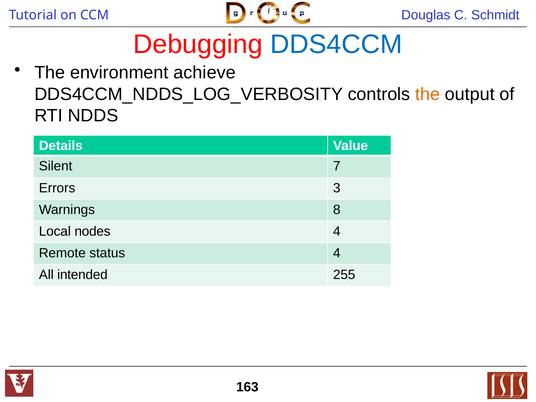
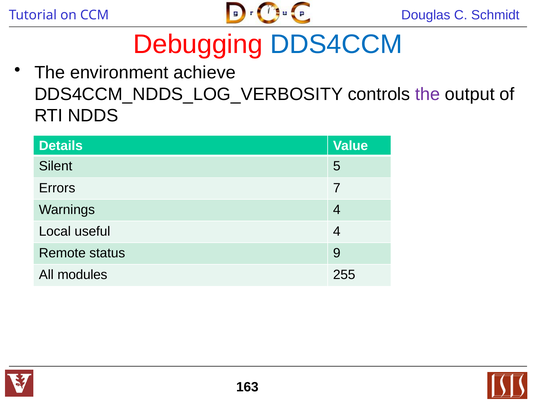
the colour: orange -> purple (428, 94)
7: 7 -> 5 (337, 166)
3: 3 -> 7 (337, 188)
Warnings 8: 8 -> 4 (337, 210)
nodes: nodes -> useful (92, 231)
status 4: 4 -> 9 (337, 253)
intended: intended -> modules (82, 275)
